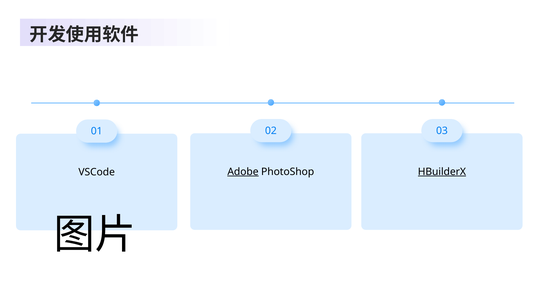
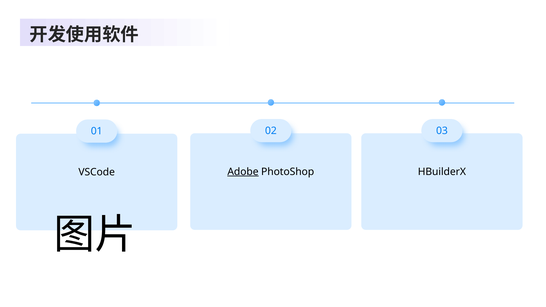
HBuilderX underline: present -> none (442, 172)
